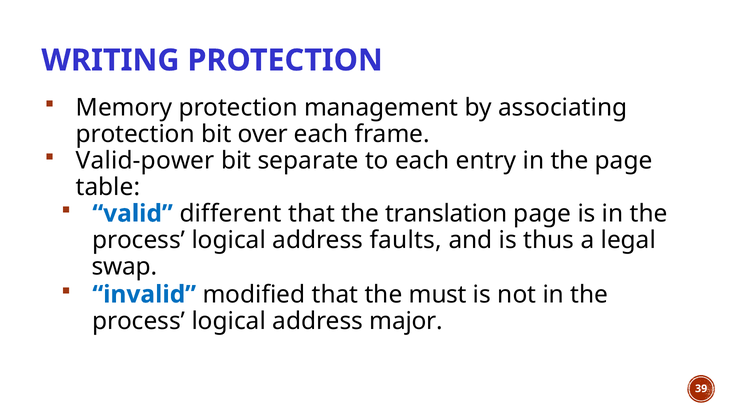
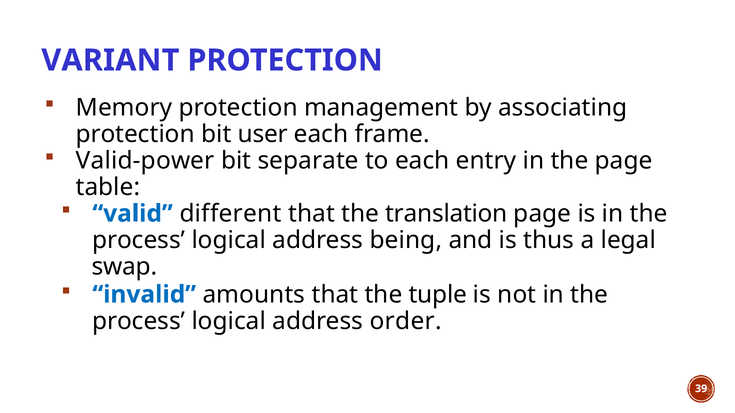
WRITING: WRITING -> VARIANT (110, 60)
over: over -> user (263, 134)
faults: faults -> being (406, 240)
modified: modified -> amounts (254, 295)
must: must -> tuple (438, 295)
major: major -> order (406, 321)
